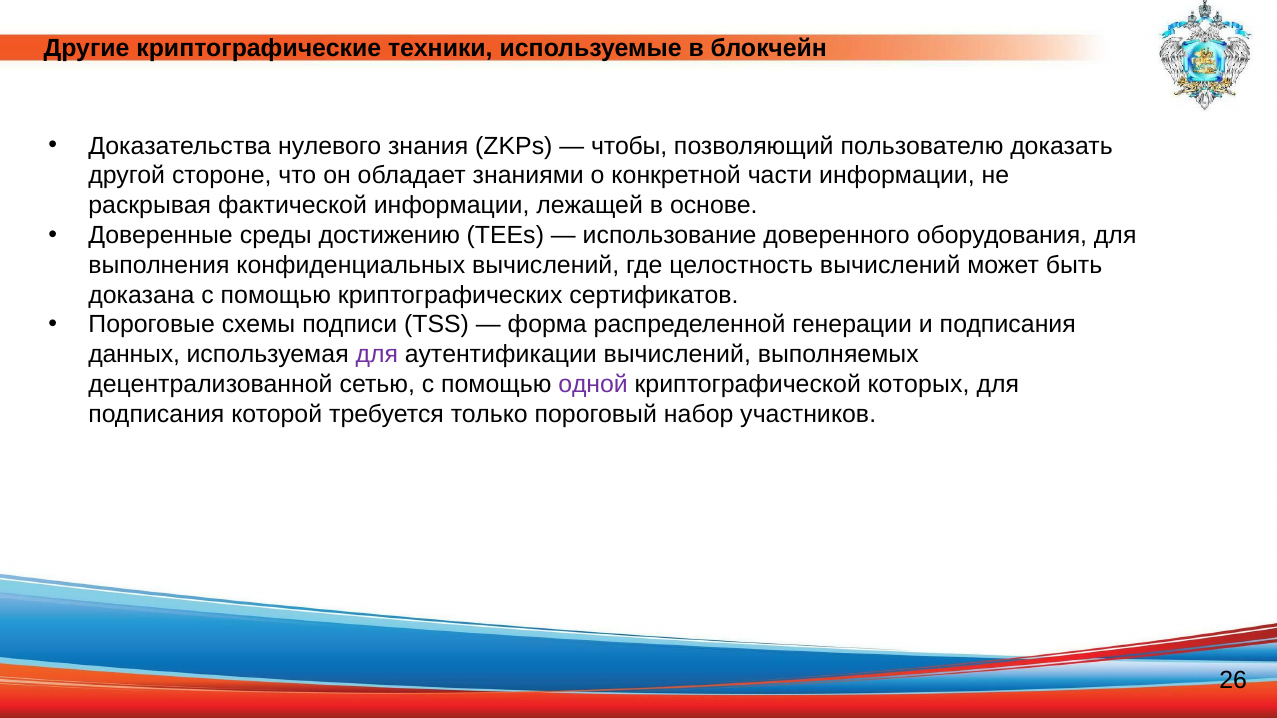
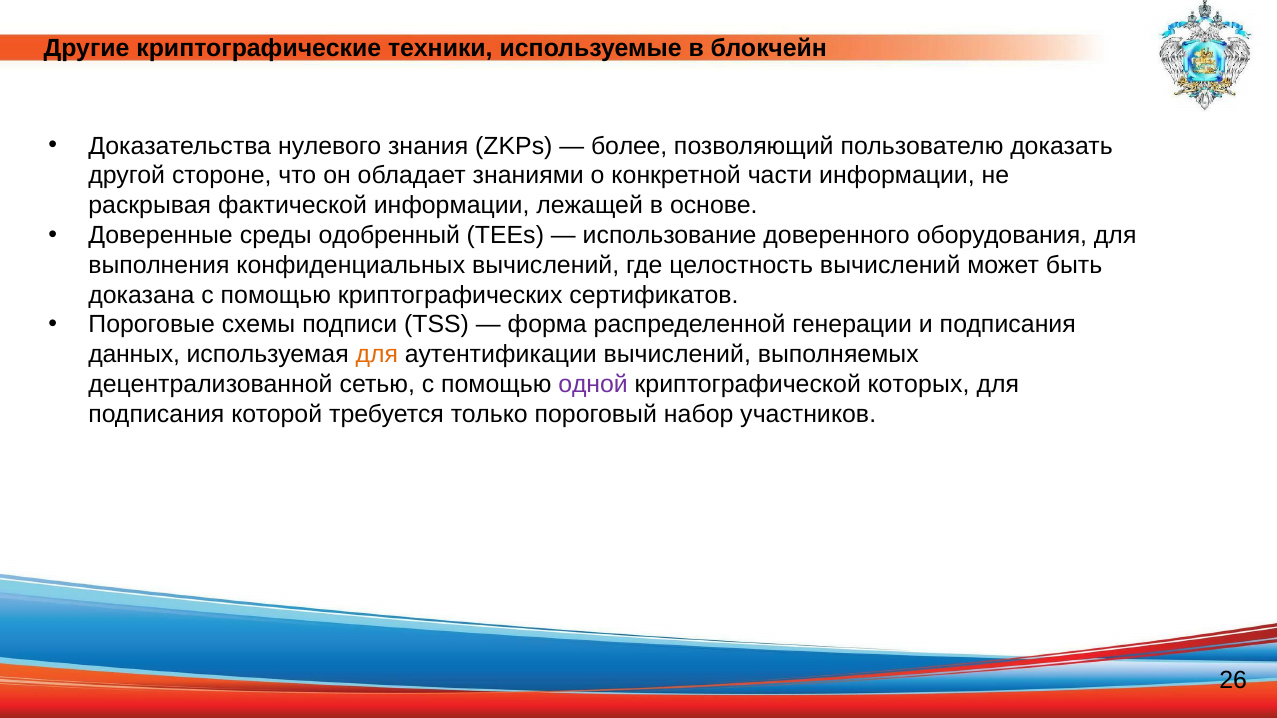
чтобы: чтобы -> более (629, 146)
достижению: достижению -> одобренный (389, 235)
для colour: purple -> orange (377, 355)
